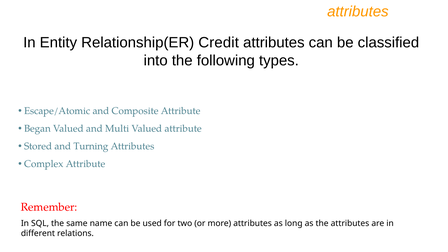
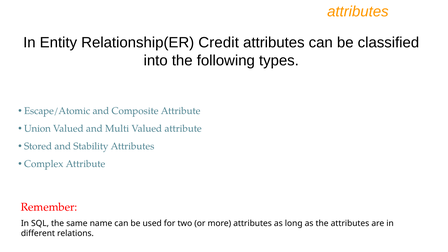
Began: Began -> Union (37, 129)
Turning: Turning -> Stability (91, 146)
